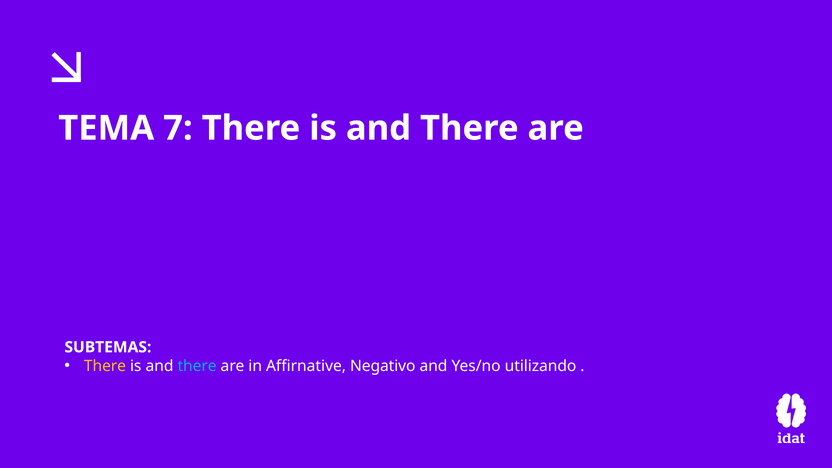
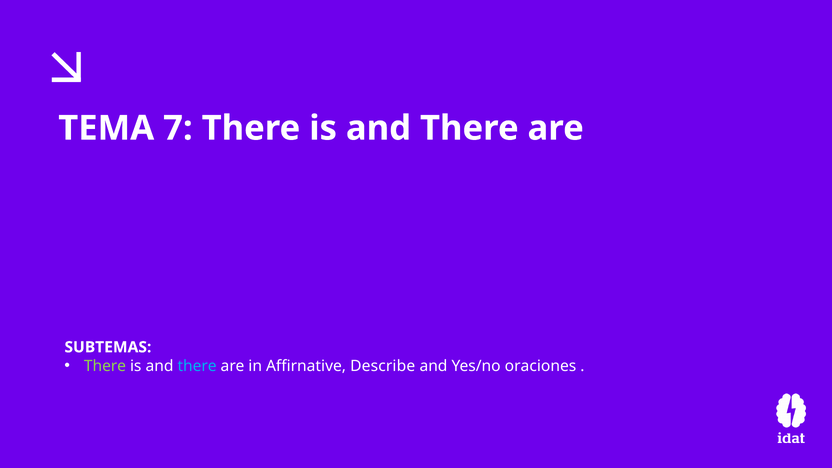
There colour: yellow -> light green (105, 366)
Negativo: Negativo -> Describe (383, 366)
utilizando: utilizando -> oraciones (541, 366)
